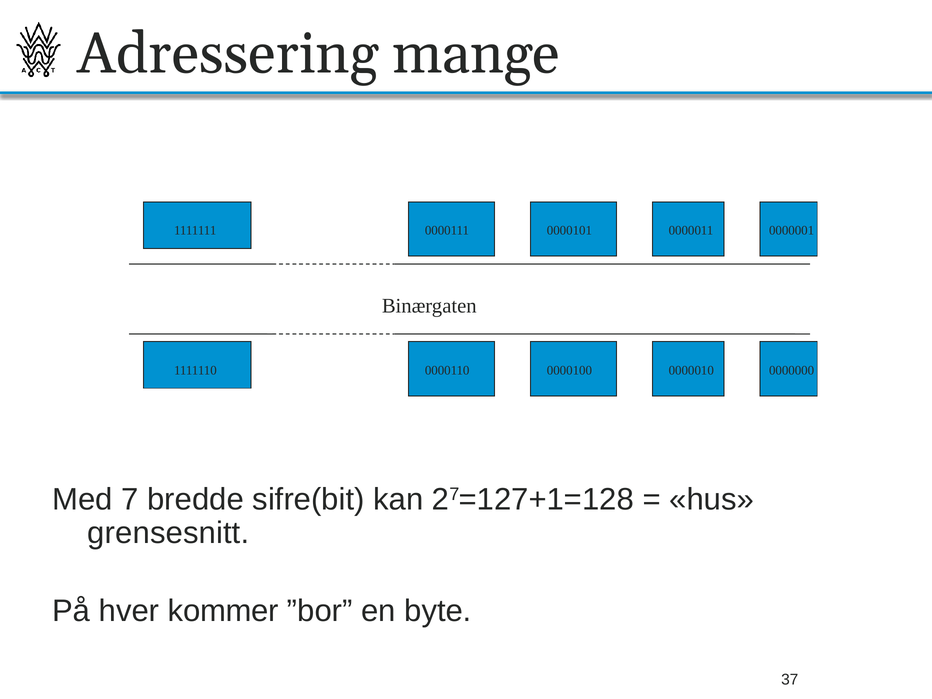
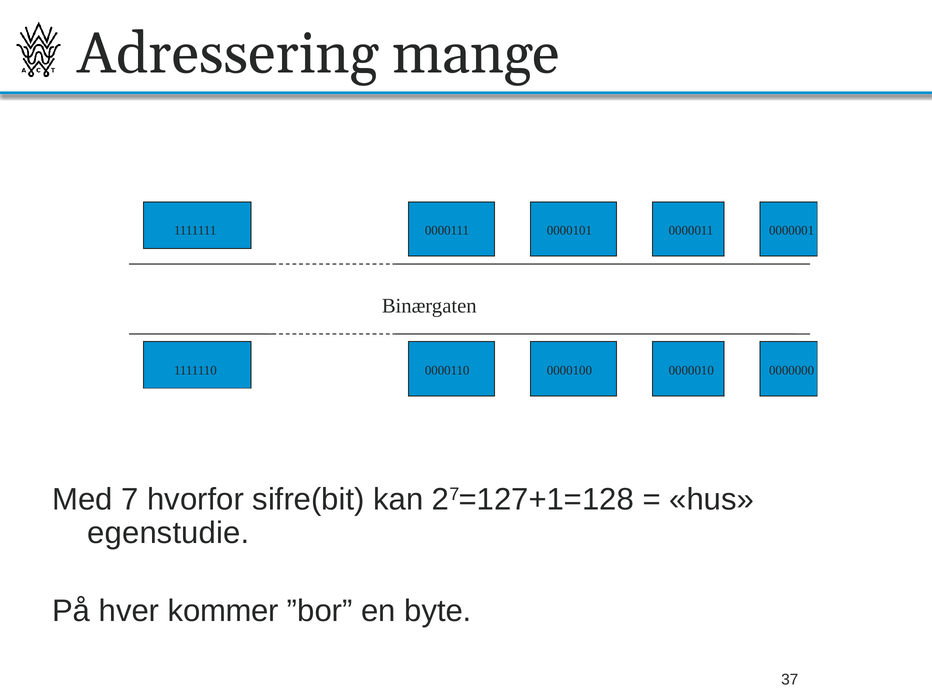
bredde: bredde -> hvorfor (196, 499)
grensesnitt: grensesnitt -> egenstudie (168, 533)
